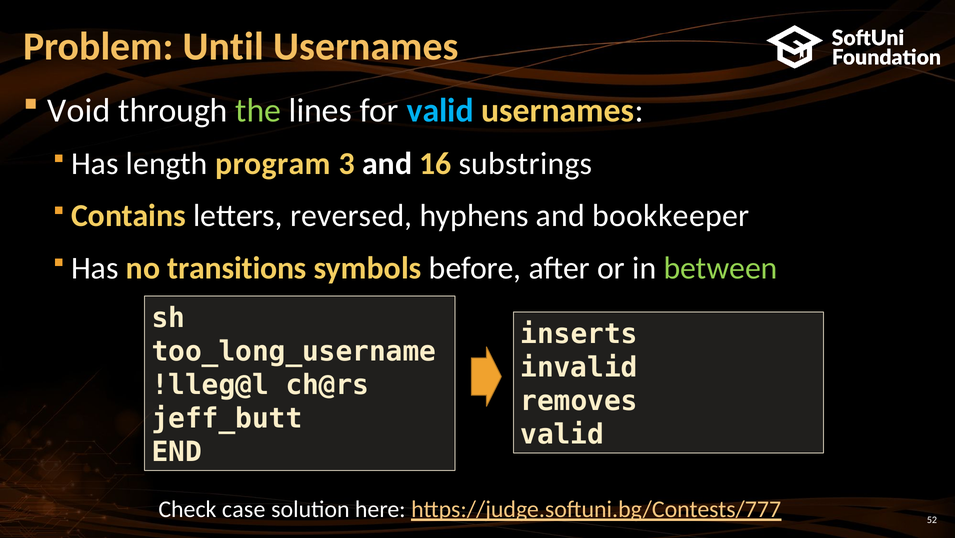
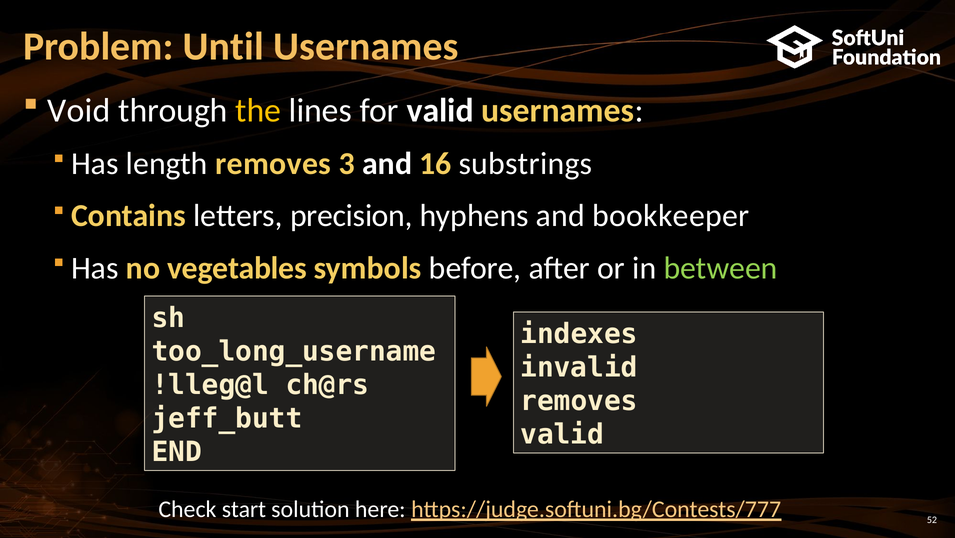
the colour: light green -> yellow (258, 110)
valid colour: light blue -> white (440, 110)
length program: program -> removes (273, 164)
reversed: reversed -> precision (351, 216)
transitions: transitions -> vegetables (237, 268)
inserts: inserts -> indexes (579, 334)
case: case -> start (244, 509)
